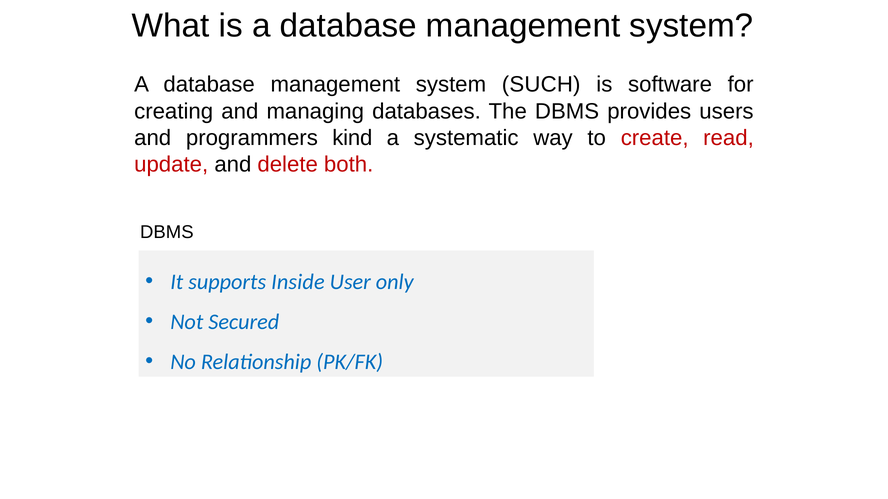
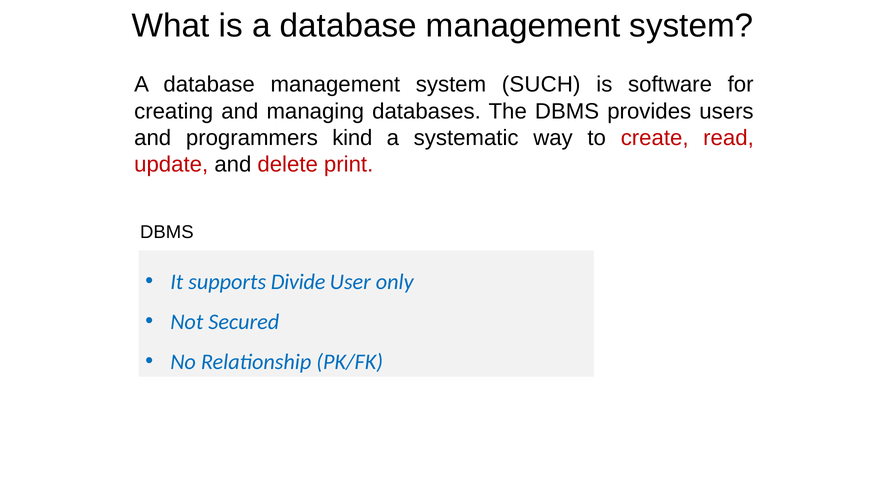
both: both -> print (349, 165)
Inside: Inside -> Divide (298, 282)
